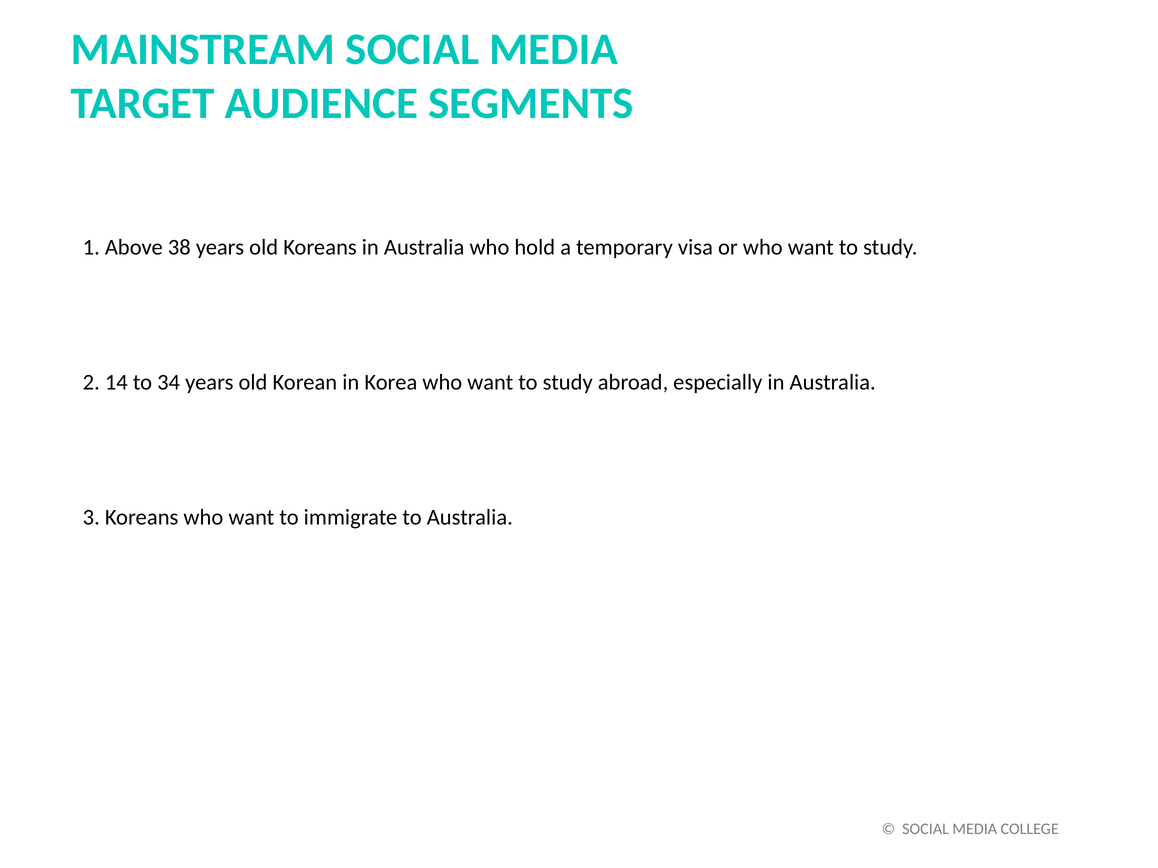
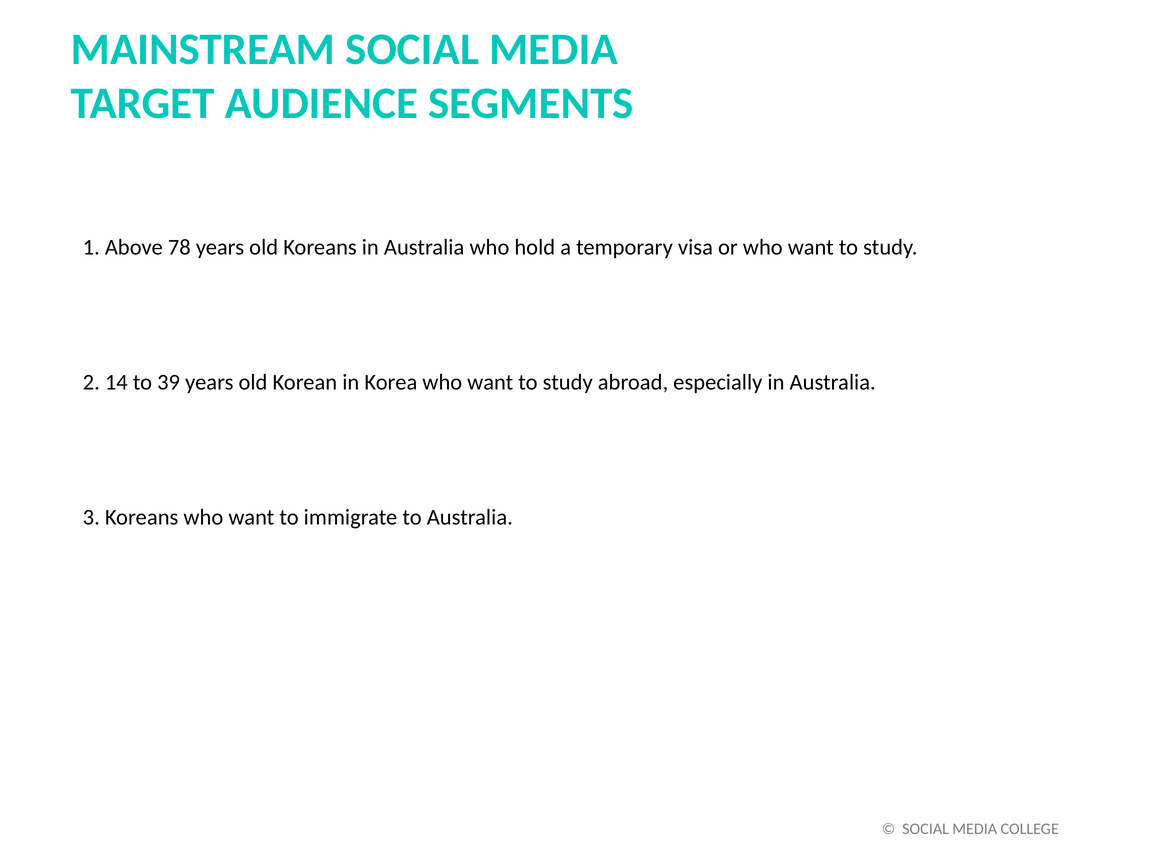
38: 38 -> 78 (179, 248)
34: 34 -> 39 (169, 383)
